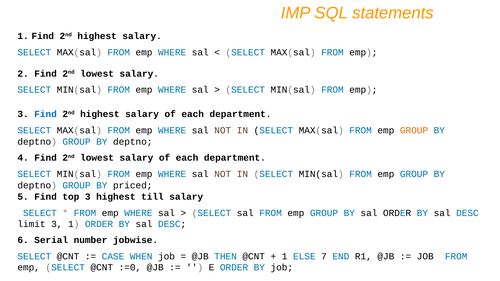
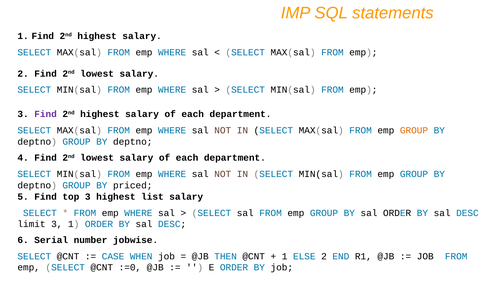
Find colour: blue -> purple (46, 114)
till: till -> list (152, 197)
ELSE 7: 7 -> 2 (324, 257)
